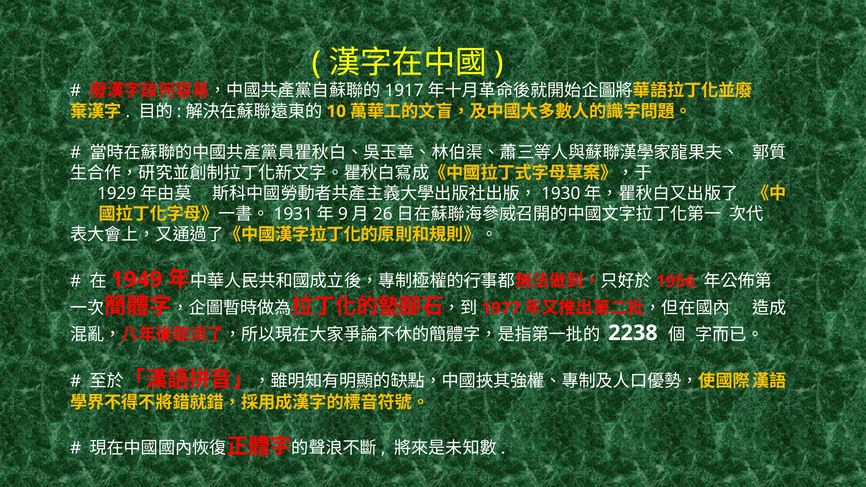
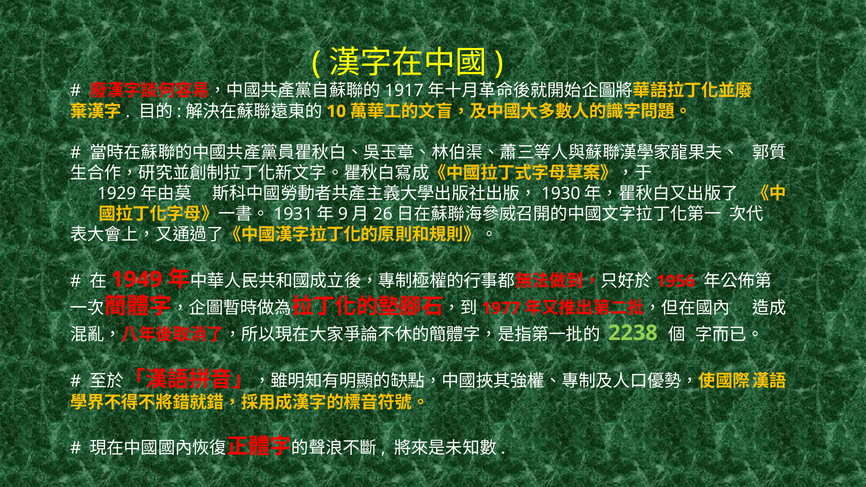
2238 colour: white -> light green (633, 333)
